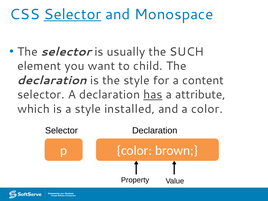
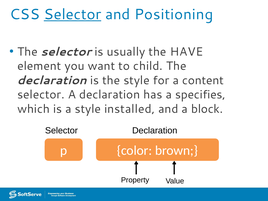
Monospace: Monospace -> Positioning (174, 14)
SUCH: SUCH -> HAVE (187, 52)
has underline: present -> none (153, 95)
attribute: attribute -> specifies (200, 95)
a color: color -> block (207, 109)
